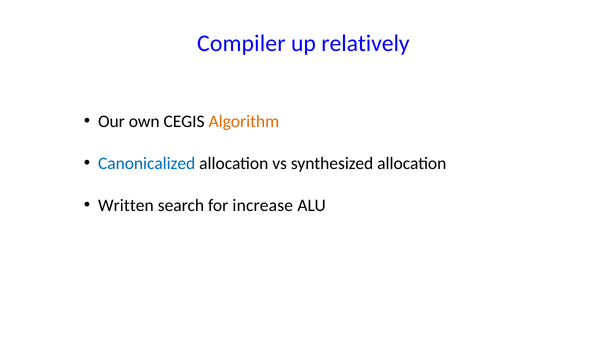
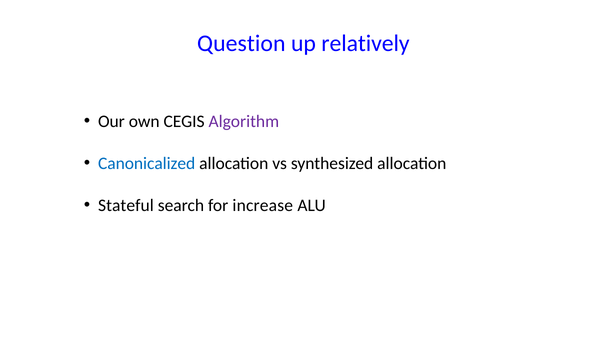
Compiler: Compiler -> Question (241, 43)
Algorithm colour: orange -> purple (244, 121)
Written: Written -> Stateful (126, 205)
